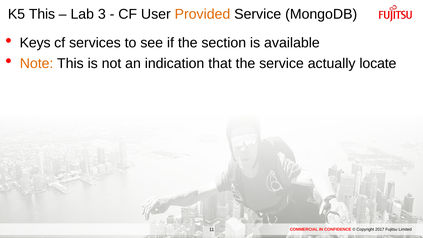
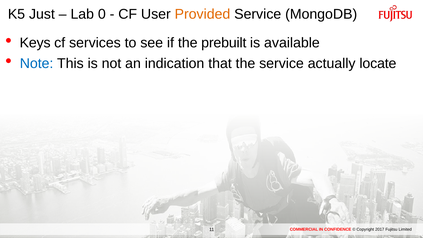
K5 This: This -> Just (42, 14)
3: 3 -> 0 (102, 14)
section: section -> prebuilt (224, 43)
Note colour: orange -> blue (37, 63)
